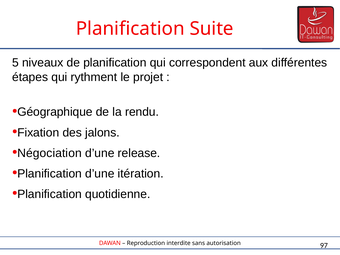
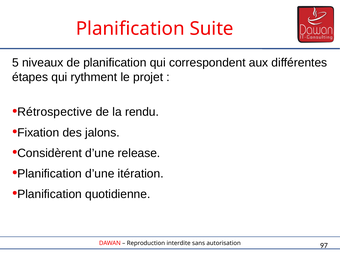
Géographique: Géographique -> Rétrospective (55, 112)
Négociation: Négociation -> Considèrent (50, 153)
